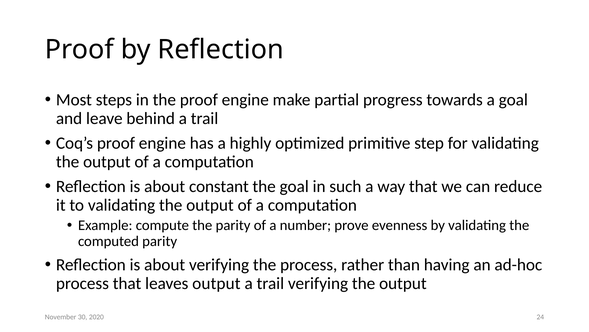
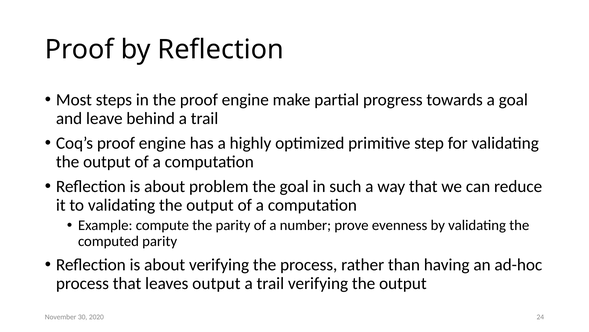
constant: constant -> problem (219, 186)
